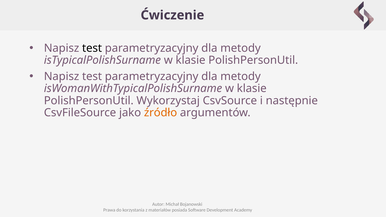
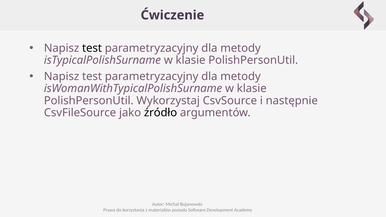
źródło colour: orange -> black (161, 113)
